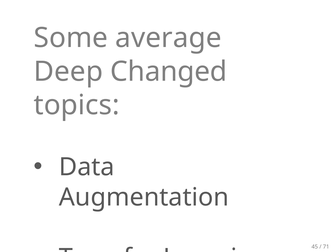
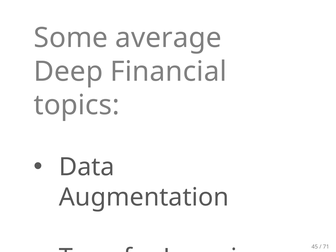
Changed: Changed -> Financial (169, 72)
